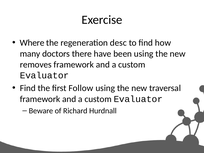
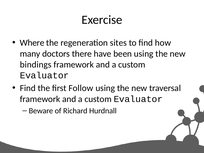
desc: desc -> sites (118, 43)
removes: removes -> bindings (36, 65)
